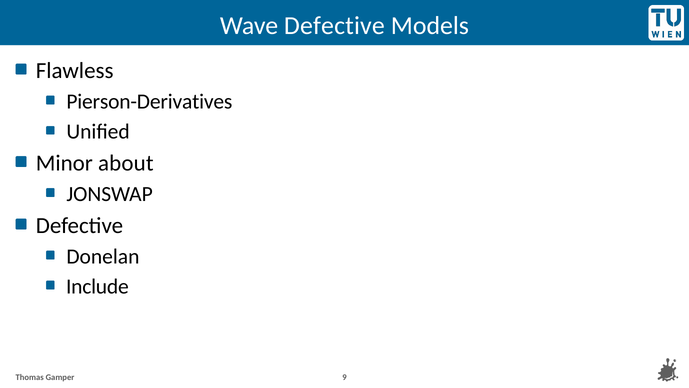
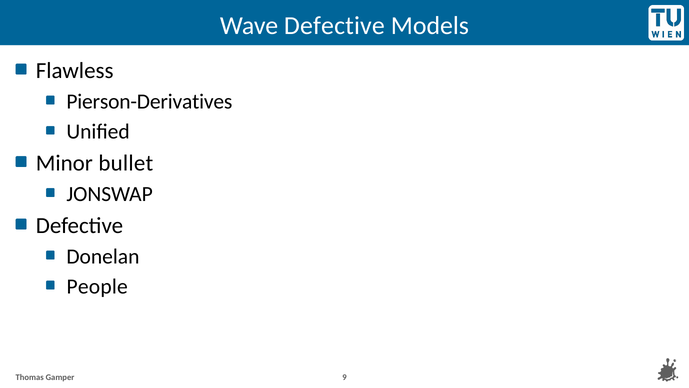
about: about -> bullet (126, 163)
Include: Include -> People (97, 286)
